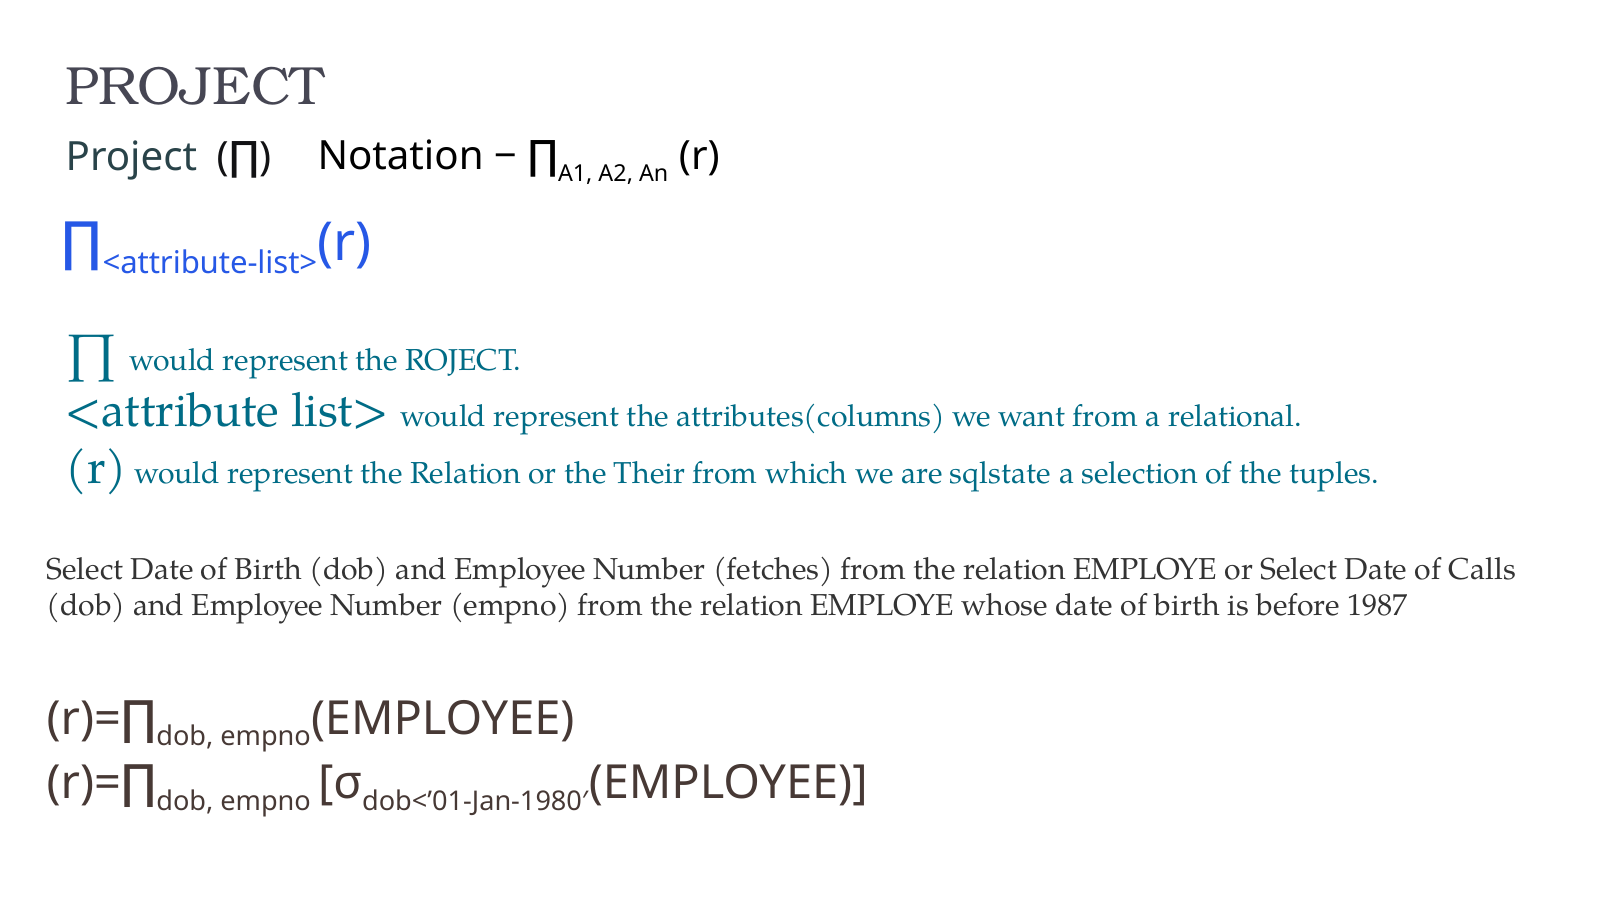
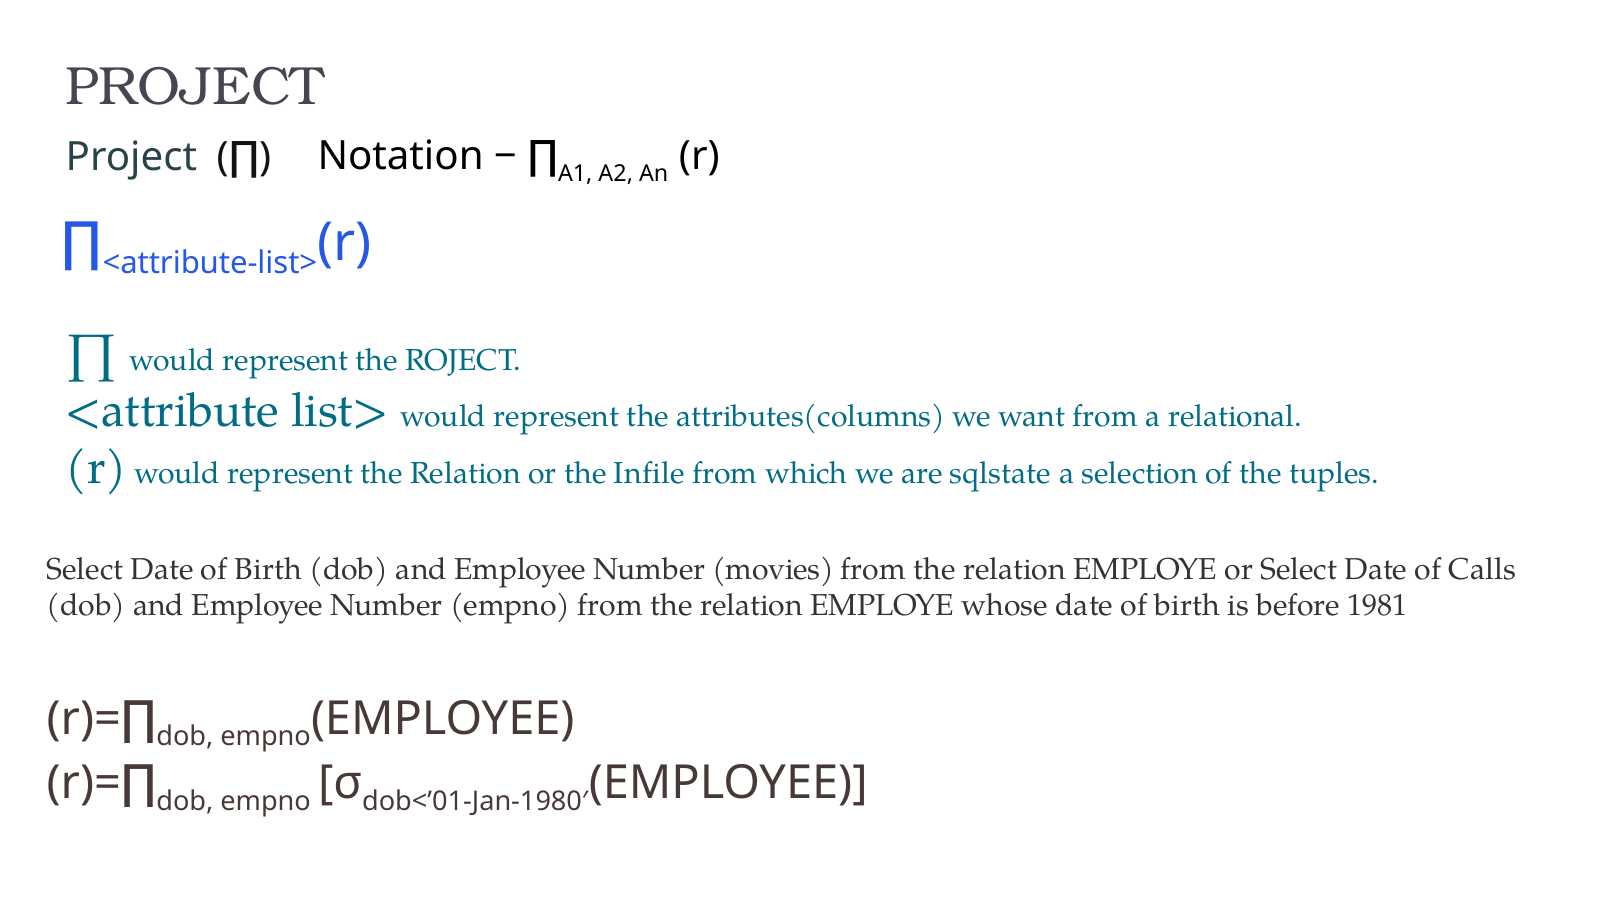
Their: Their -> Infile (649, 473)
fetches: fetches -> movies (773, 569)
1987: 1987 -> 1981 (1378, 606)
